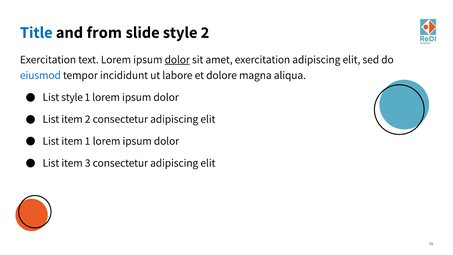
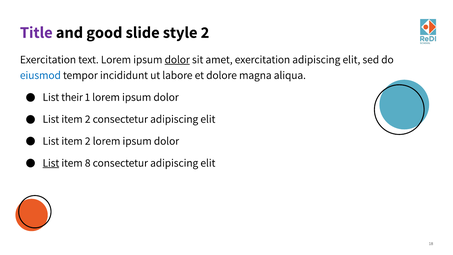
Title colour: blue -> purple (36, 32)
from: from -> good (104, 32)
List style: style -> their (72, 97)
1: 1 -> 2 (88, 141)
List underline: none -> present (51, 163)
3: 3 -> 8 (88, 163)
